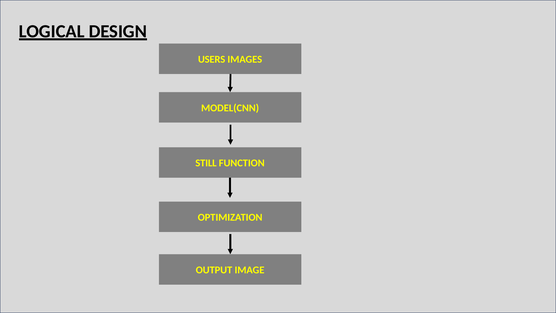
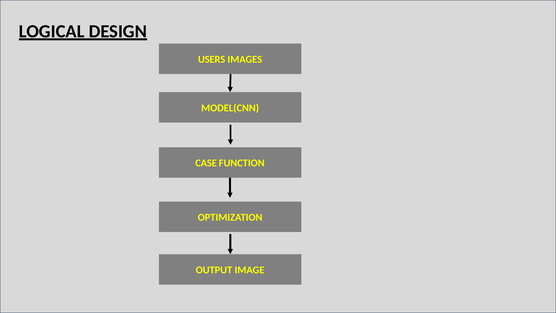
STILL: STILL -> CASE (206, 163)
